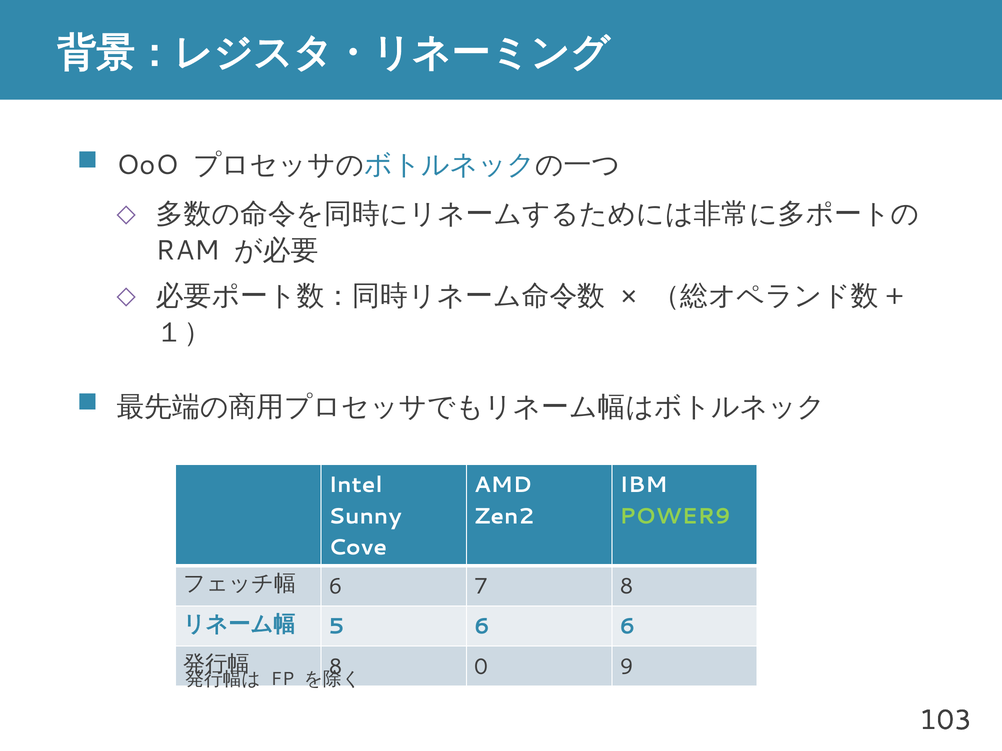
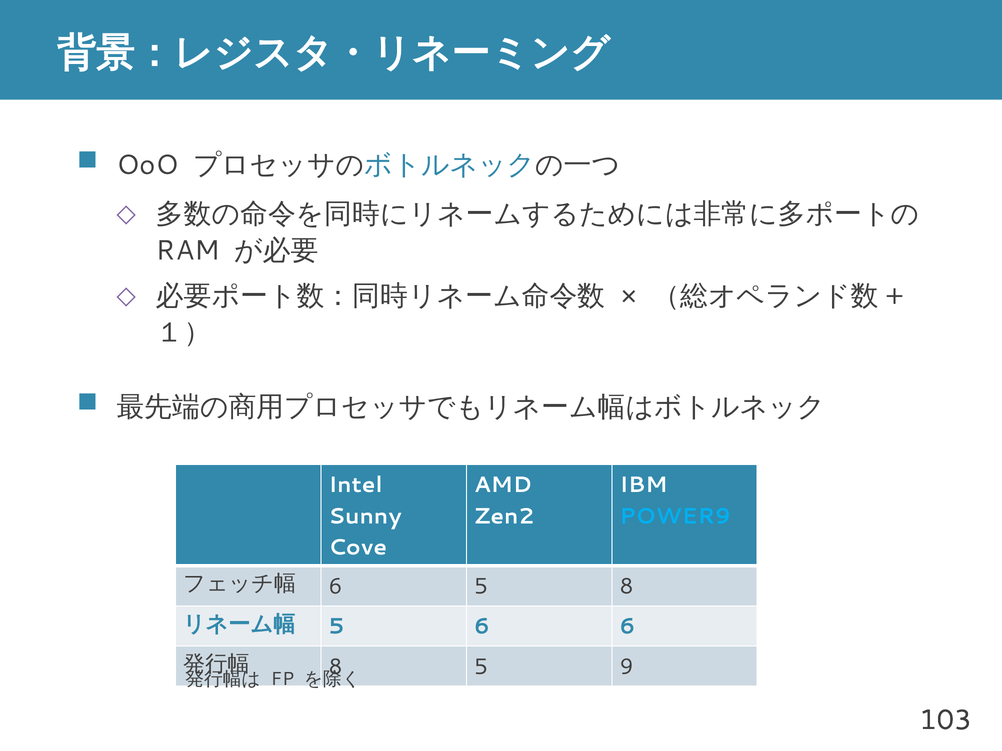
POWER9 colour: light green -> light blue (675, 517)
6 7: 7 -> 5 (481, 587)
0: 0 -> 5 (481, 667)
